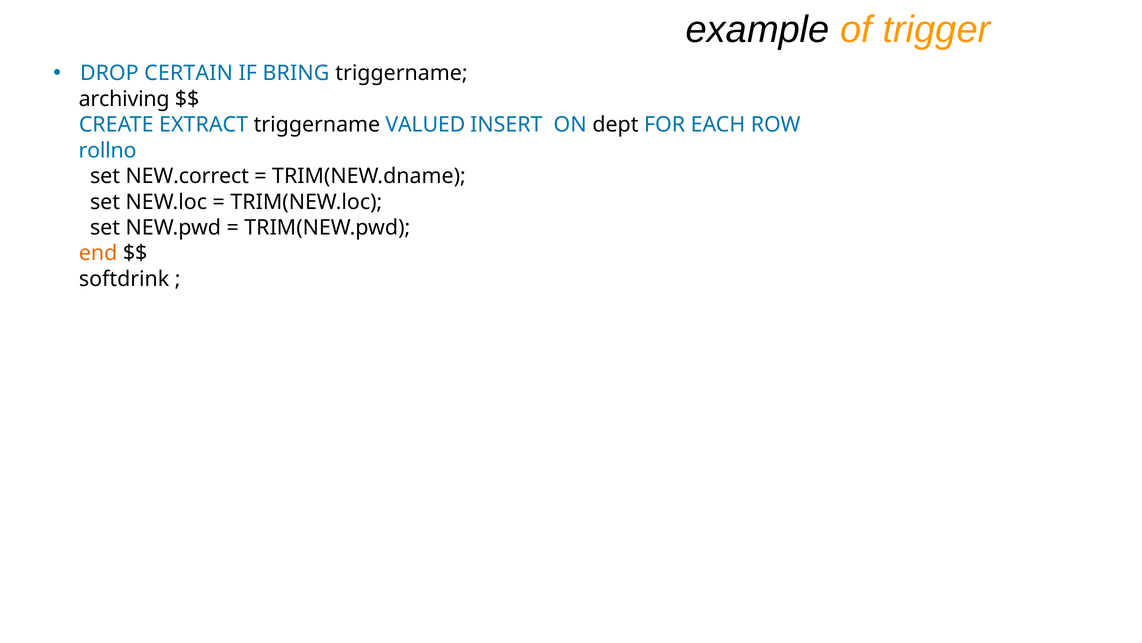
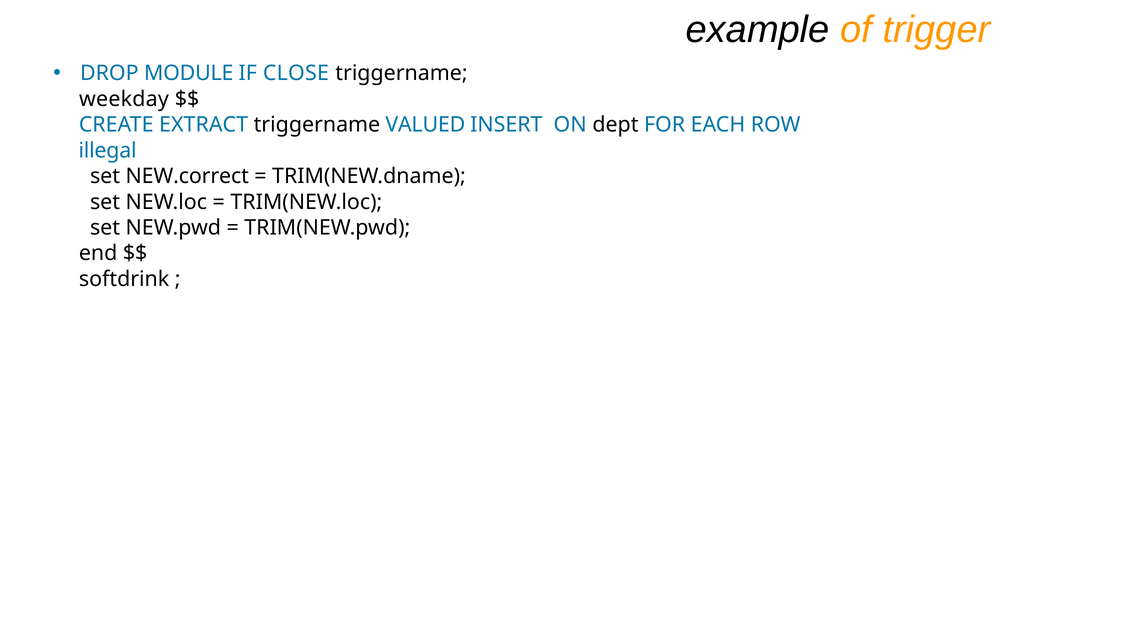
CERTAIN: CERTAIN -> MODULE (189, 73)
BRING: BRING -> CLOSE (296, 73)
archiving: archiving -> weekday (124, 99)
rollno: rollno -> illegal (108, 150)
end colour: orange -> black (98, 253)
